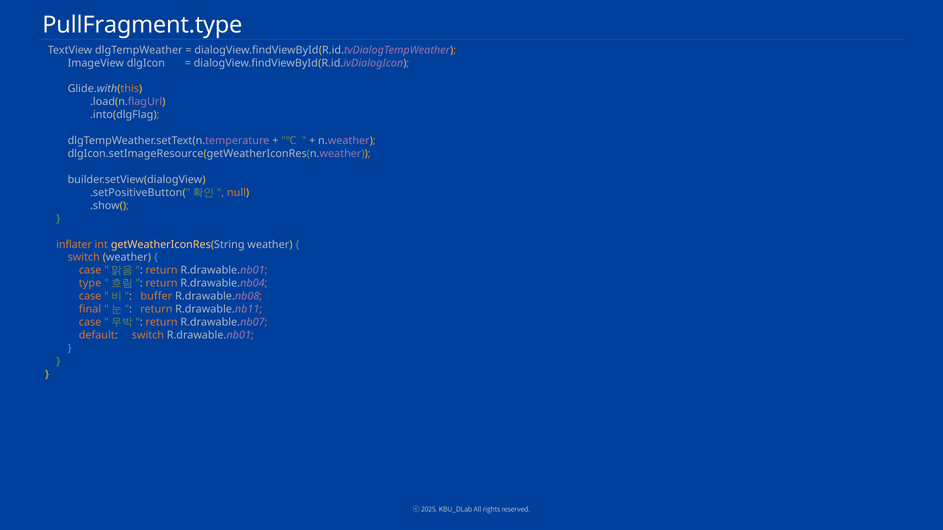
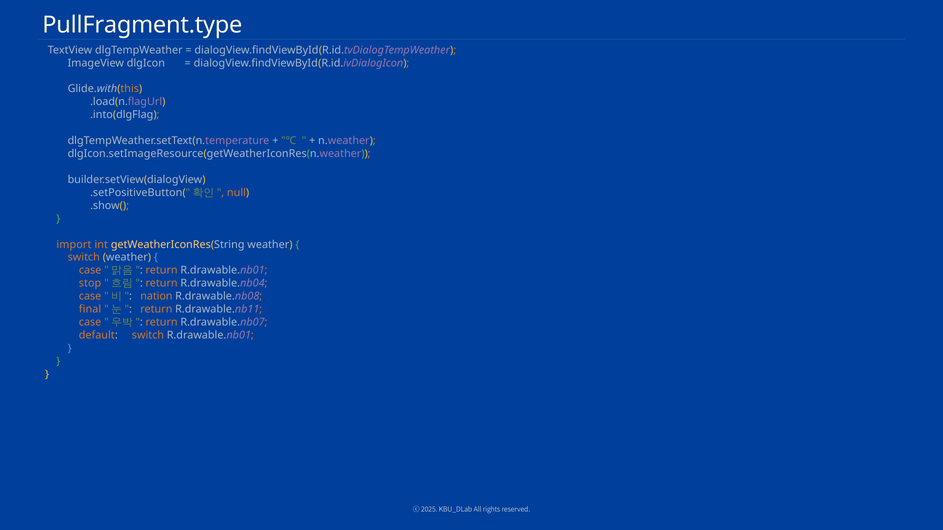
inflater: inflater -> import (74, 245)
type: type -> stop (90, 284)
buffer: buffer -> nation (156, 297)
